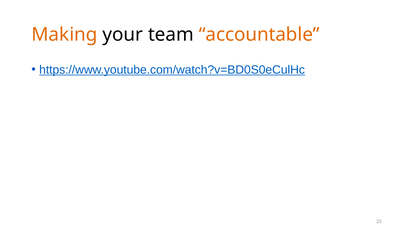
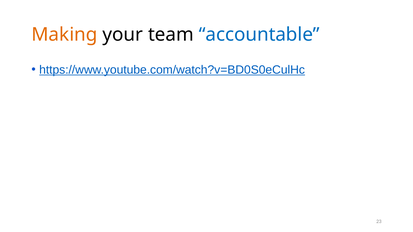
accountable colour: orange -> blue (259, 35)
